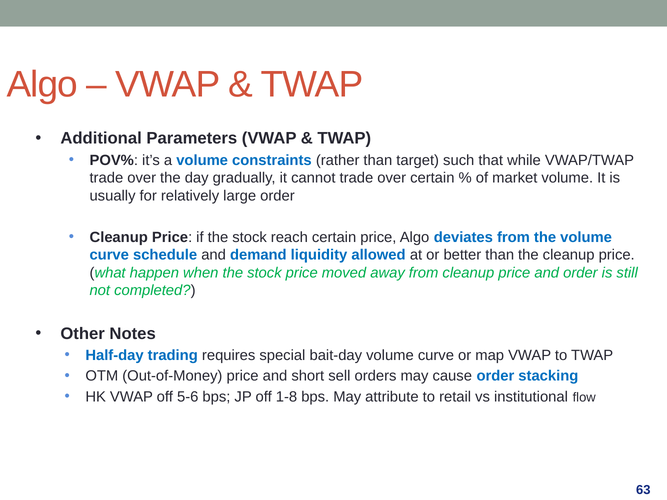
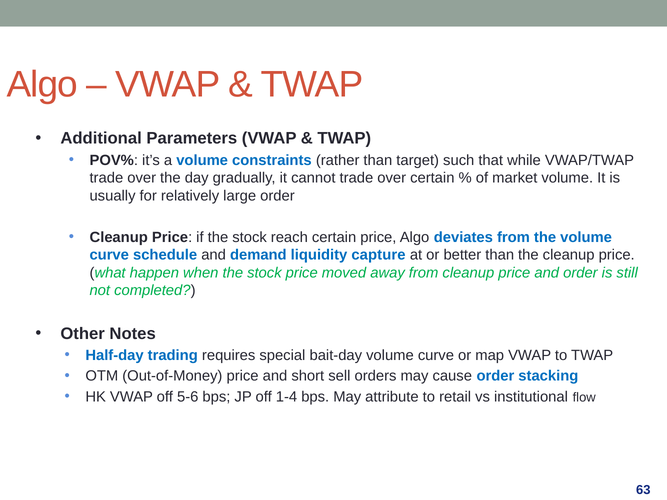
allowed: allowed -> capture (378, 255)
1-8: 1-8 -> 1-4 (287, 397)
